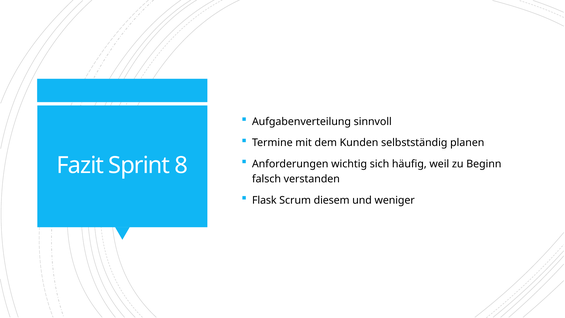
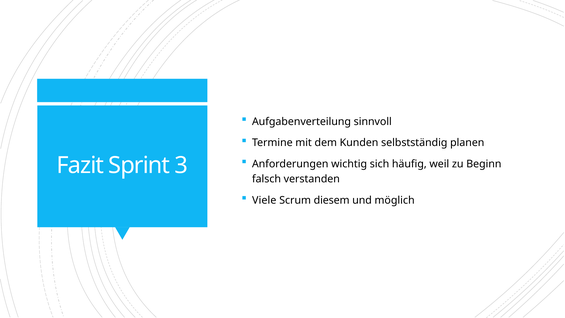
8: 8 -> 3 (181, 165)
Flask: Flask -> Viele (264, 200)
weniger: weniger -> möglich (395, 200)
